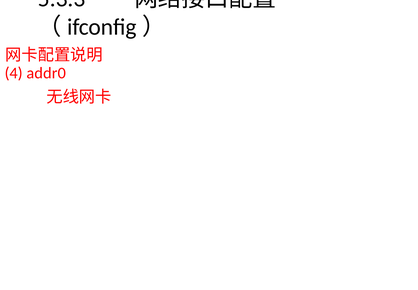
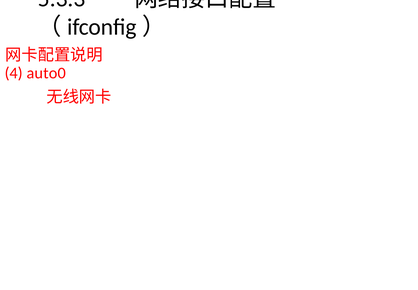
addr0: addr0 -> auto0 (46, 73)
